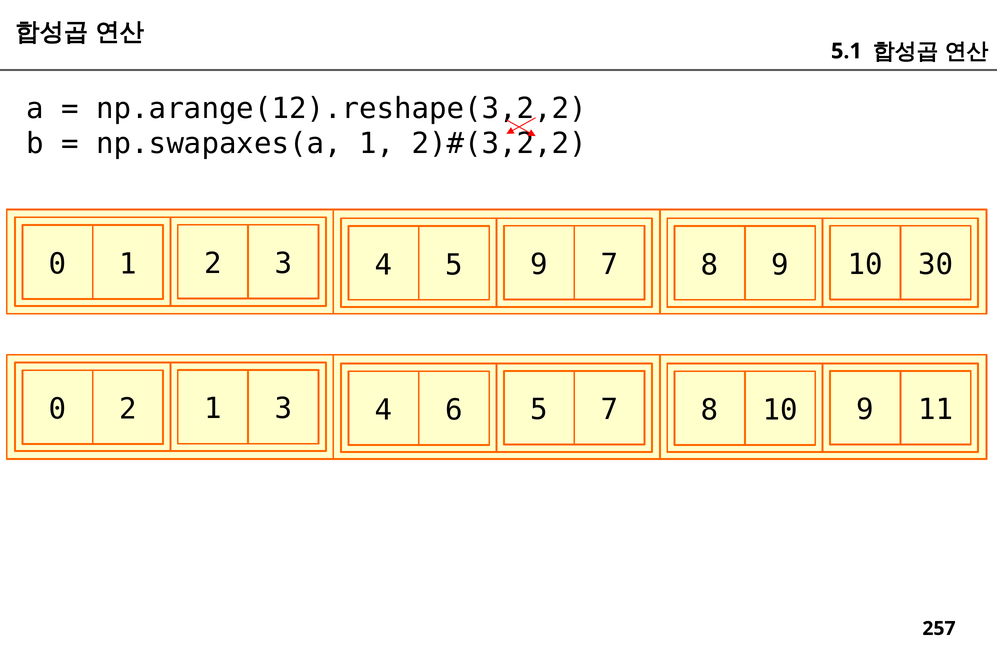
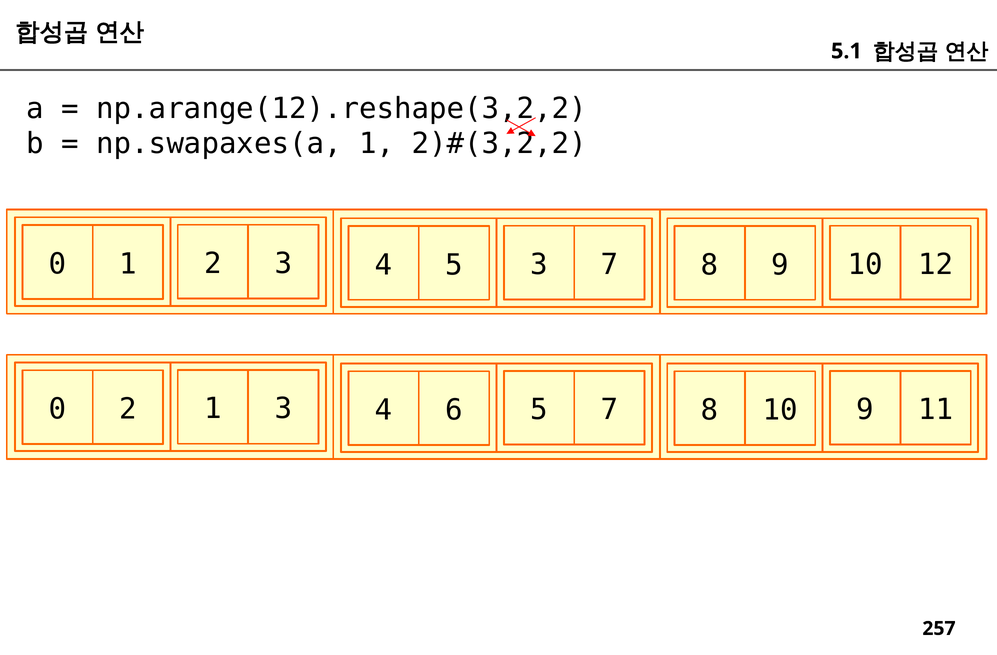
5 9: 9 -> 3 (539, 265)
30: 30 -> 12 (936, 265)
